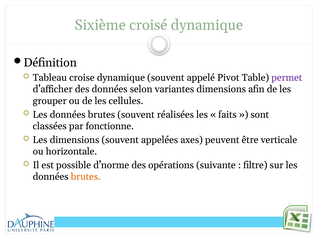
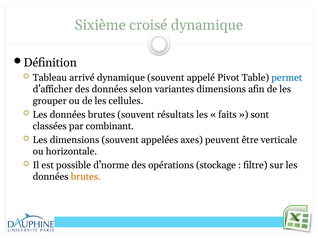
croise: croise -> arrivé (82, 77)
permet colour: purple -> blue (287, 77)
réalisées: réalisées -> résultats (175, 114)
fonctionne: fonctionne -> combinant (110, 126)
suivante: suivante -> stockage (216, 165)
